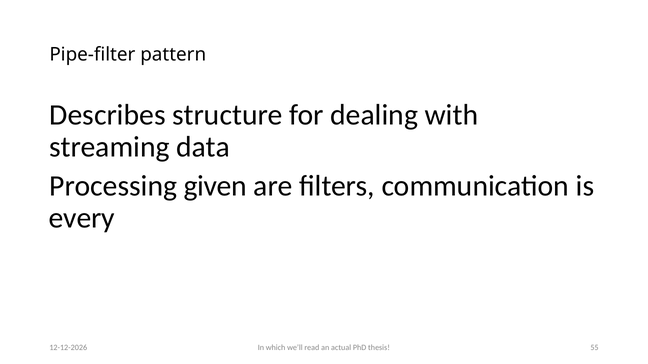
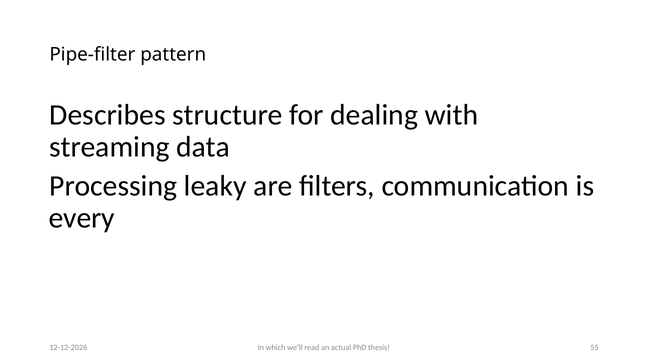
given: given -> leaky (215, 186)
